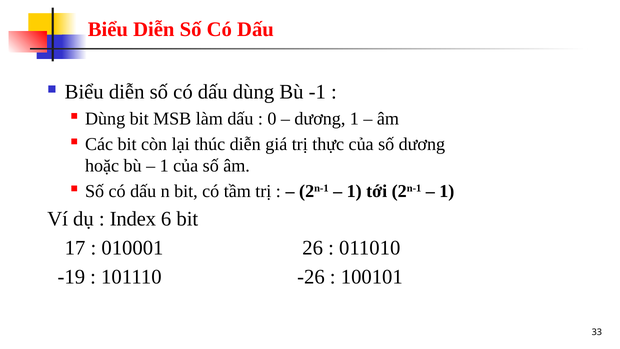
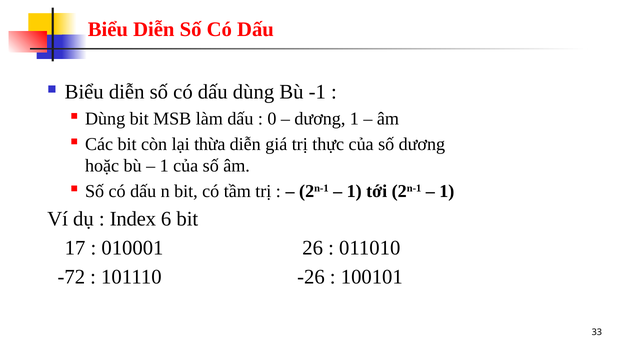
thúc: thúc -> thừa (210, 144)
-19: -19 -> -72 (71, 277)
